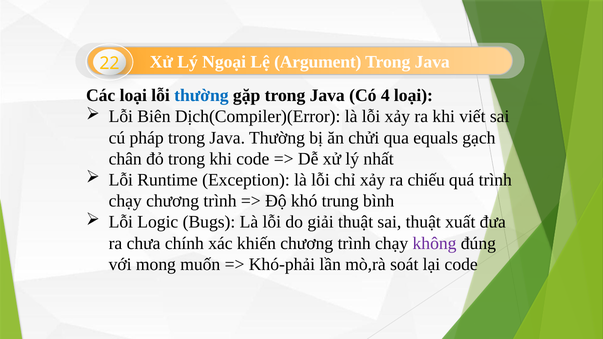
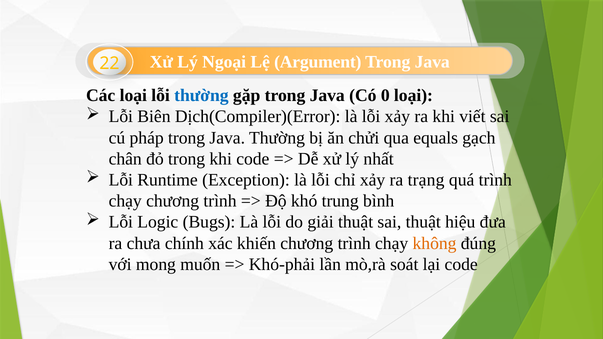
4: 4 -> 0 (385, 96)
chiếu: chiếu -> trạng (426, 180)
xuất: xuất -> hiệu (460, 222)
không colour: purple -> orange (435, 243)
